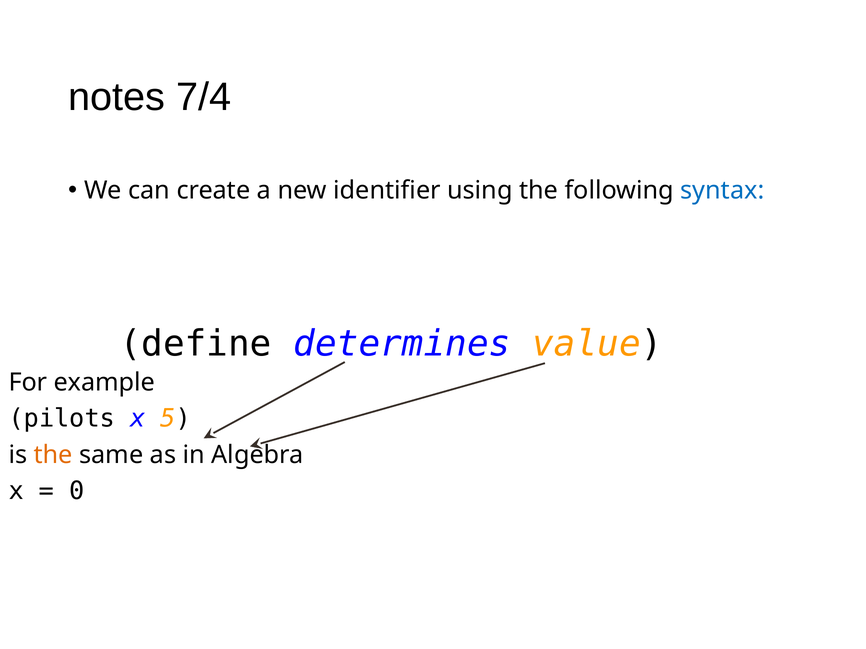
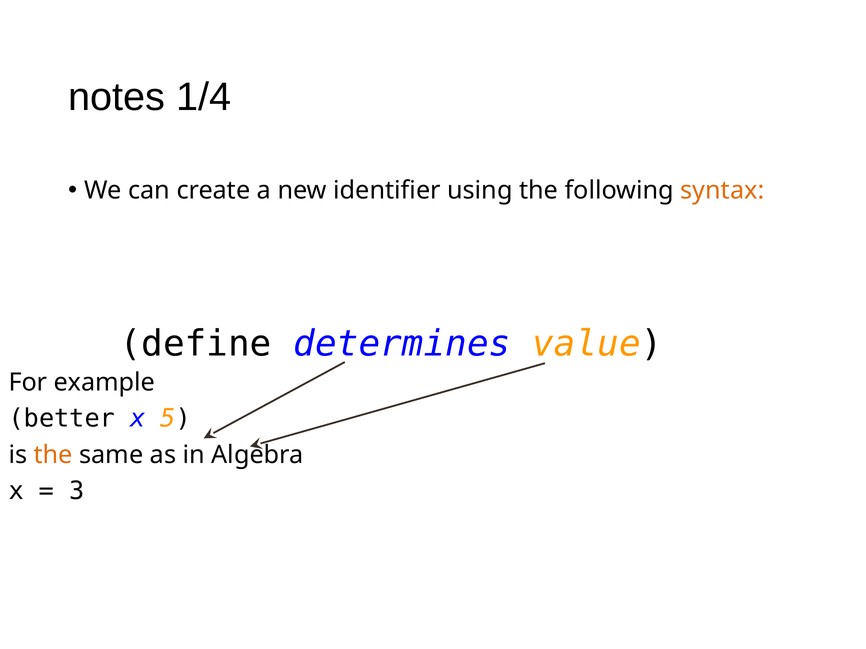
7/4: 7/4 -> 1/4 (204, 97)
syntax colour: blue -> orange (722, 191)
pilots: pilots -> better (62, 419)
0: 0 -> 3 (77, 491)
